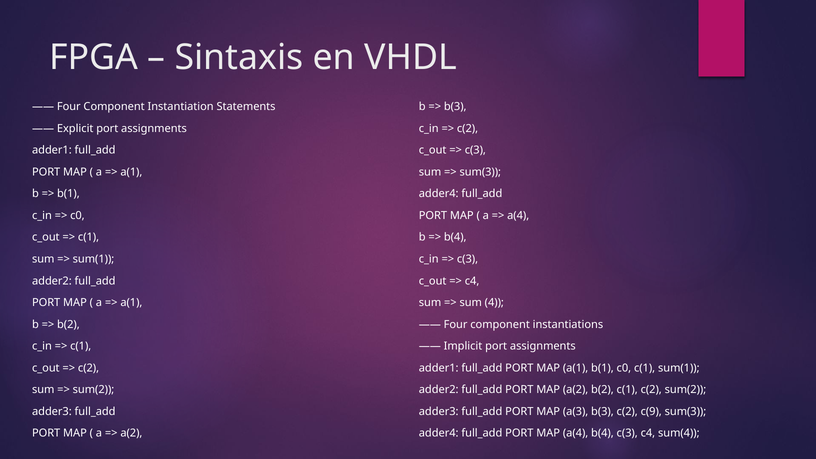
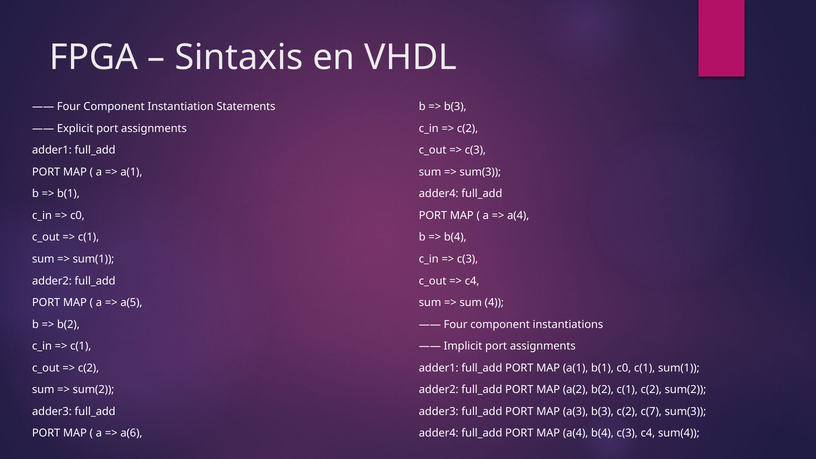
a(1: a(1 -> a(5 (131, 303)
c(9: c(9 -> c(7 (651, 412)
a(2: a(2 -> a(6 (131, 433)
